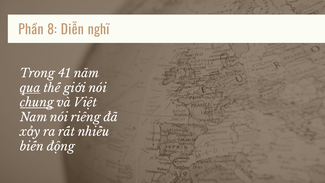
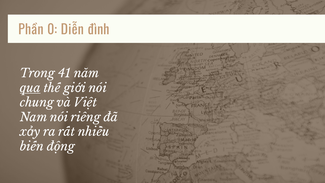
8: 8 -> 0 (52, 30)
nghĩ: nghĩ -> đình (99, 30)
chung underline: present -> none (37, 103)
